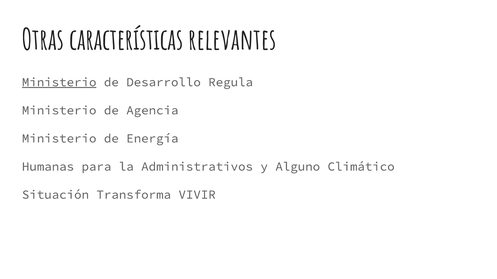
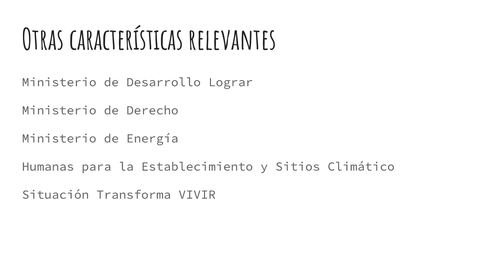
Ministerio underline: present -> none (59, 82)
Regula: Regula -> Lograr (231, 82)
Agencia: Agencia -> Derecho (152, 110)
Administrativos: Administrativos -> Establecimiento (197, 167)
Alguno: Alguno -> Sitios (298, 167)
